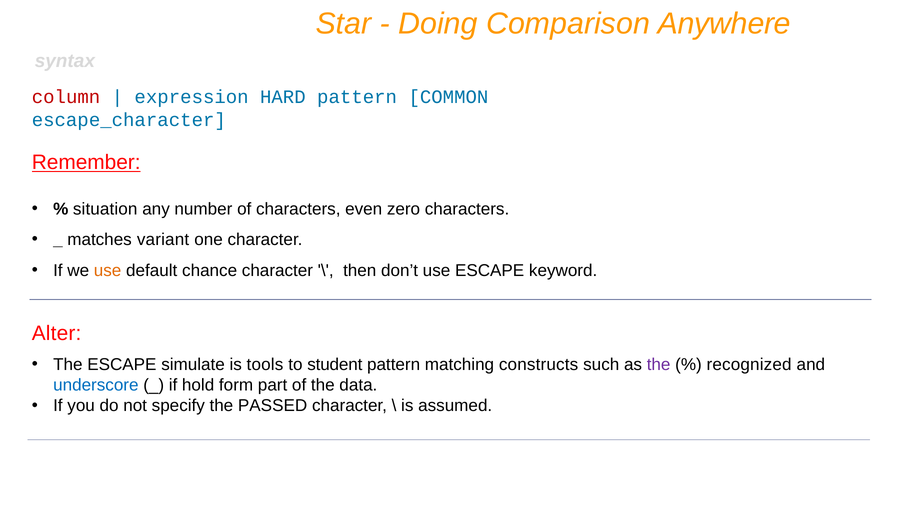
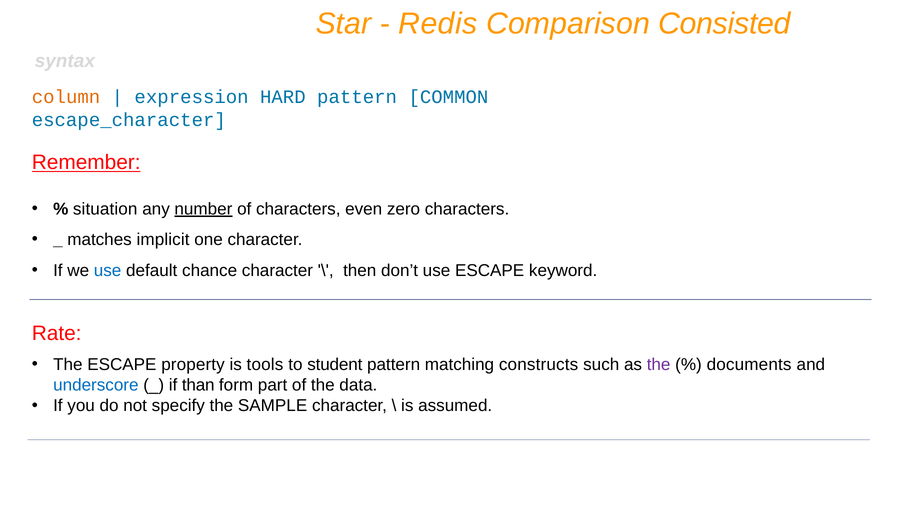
Doing: Doing -> Redis (438, 24)
Anywhere: Anywhere -> Consisted (724, 24)
column colour: red -> orange (66, 97)
number underline: none -> present (203, 209)
variant: variant -> implicit (163, 239)
use colour: orange -> blue (108, 270)
Alter: Alter -> Rate (57, 333)
simulate: simulate -> property (193, 364)
recognized: recognized -> documents (749, 364)
hold: hold -> than (198, 385)
PASSED: PASSED -> SAMPLE (273, 405)
